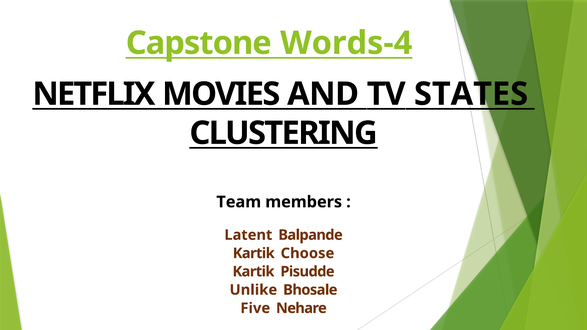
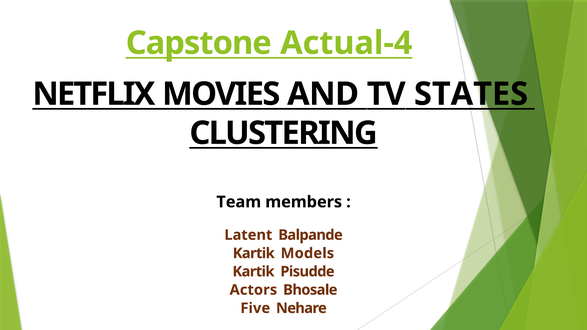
Words-4: Words-4 -> Actual-4 (346, 43)
Choose: Choose -> Models (307, 253)
Unlike: Unlike -> Actors (253, 290)
